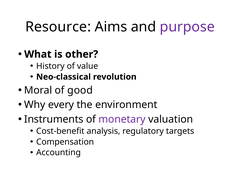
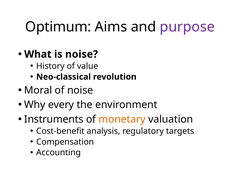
Resource: Resource -> Optimum (58, 27)
is other: other -> noise (82, 54)
of good: good -> noise (80, 90)
monetary colour: purple -> orange (122, 119)
